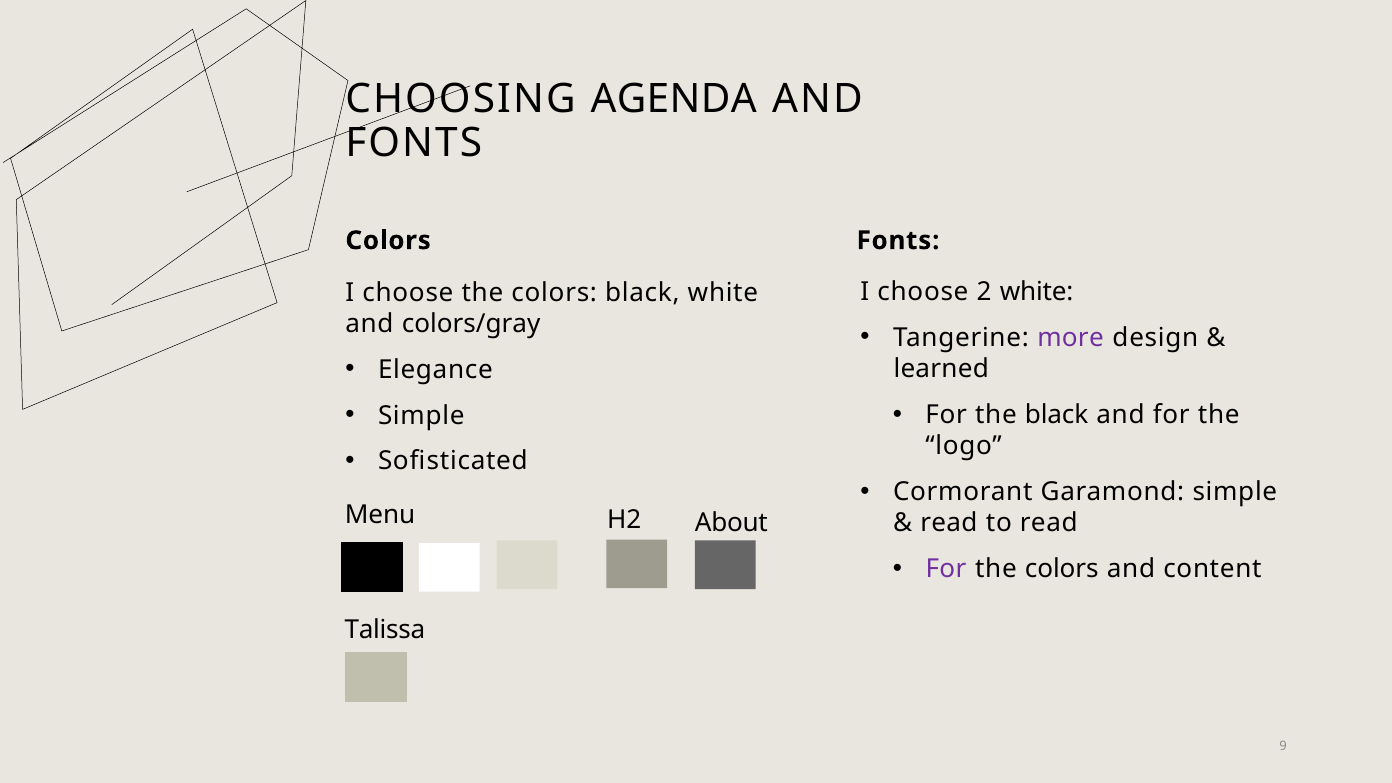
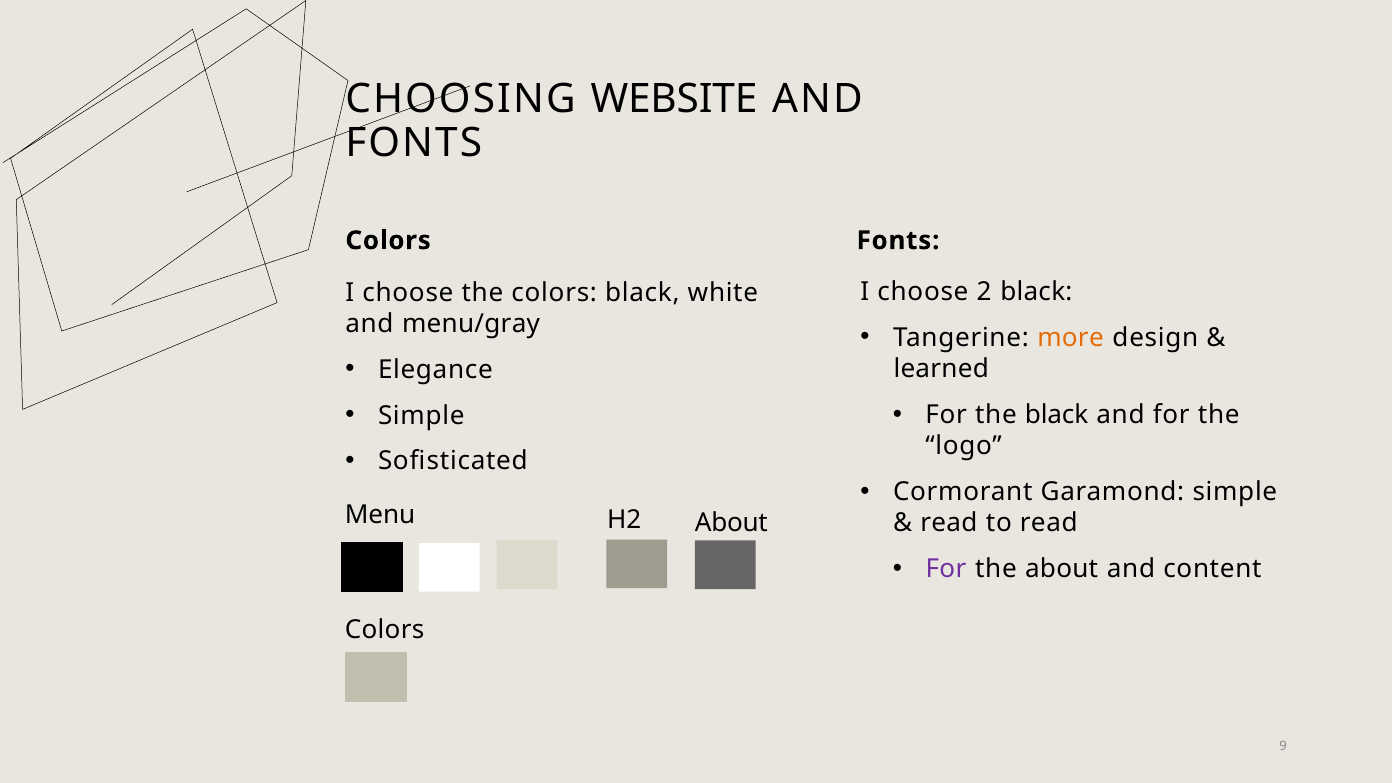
AGENDA: AGENDA -> WEBSITE (674, 99)
2 white: white -> black (1036, 292)
colors/gray: colors/gray -> menu/gray (471, 324)
more colour: purple -> orange (1070, 338)
colors: colors -> about (1062, 569)
Talissa: Talissa -> Colors (385, 630)
